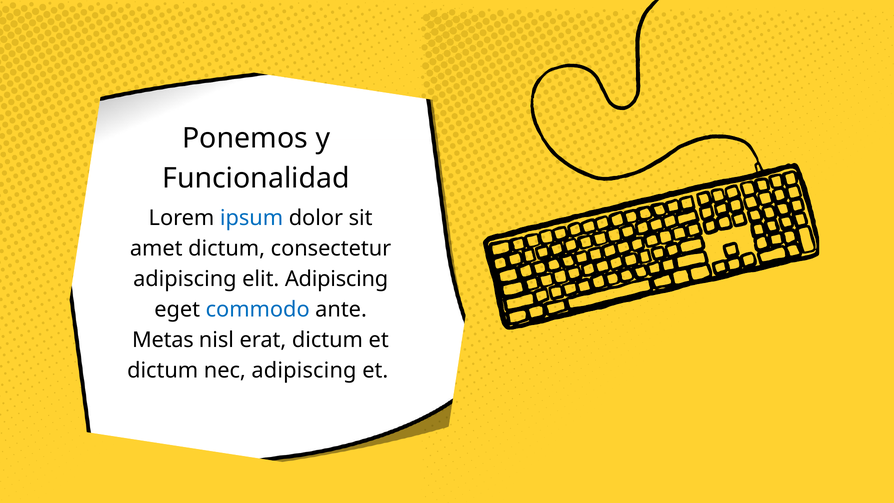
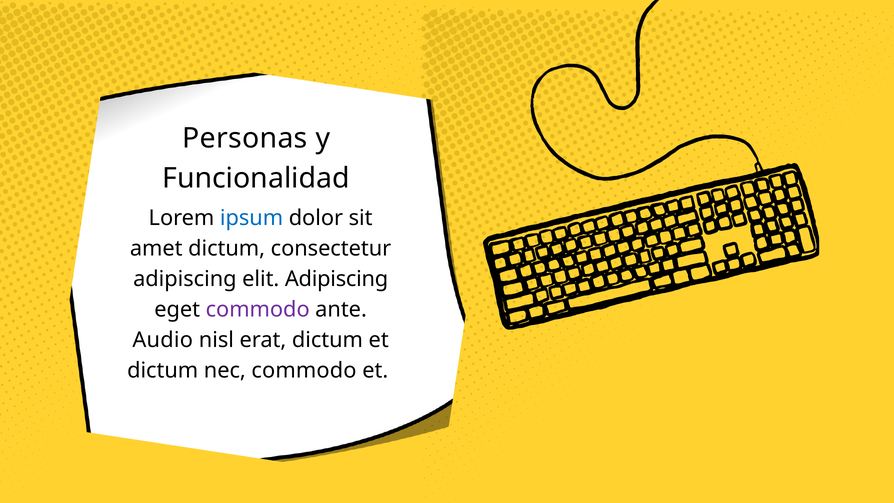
Ponemos: Ponemos -> Personas (245, 138)
commodo colour: blue -> purple (258, 309)
Metas: Metas -> Audio (163, 340)
nec adipiscing: adipiscing -> commodo (304, 370)
